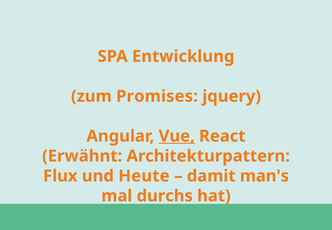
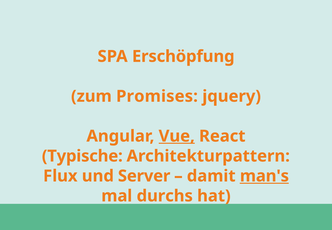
Entwicklung: Entwicklung -> Erschöpfung (183, 56)
Erwähnt: Erwähnt -> Typische (82, 156)
Heute: Heute -> Server (144, 176)
man's underline: none -> present (264, 176)
